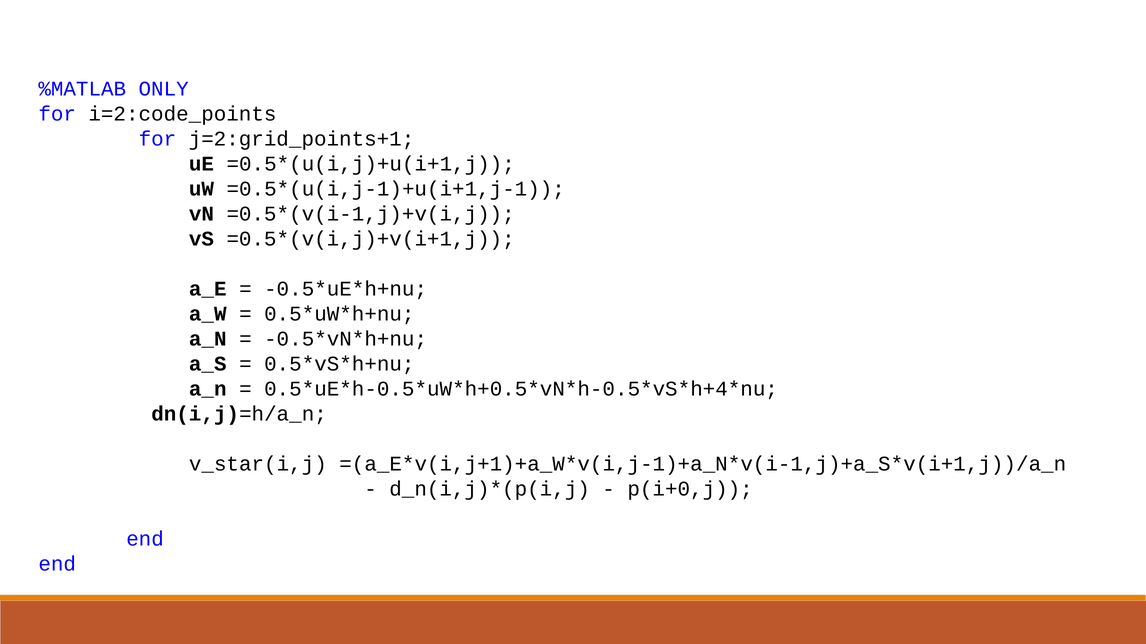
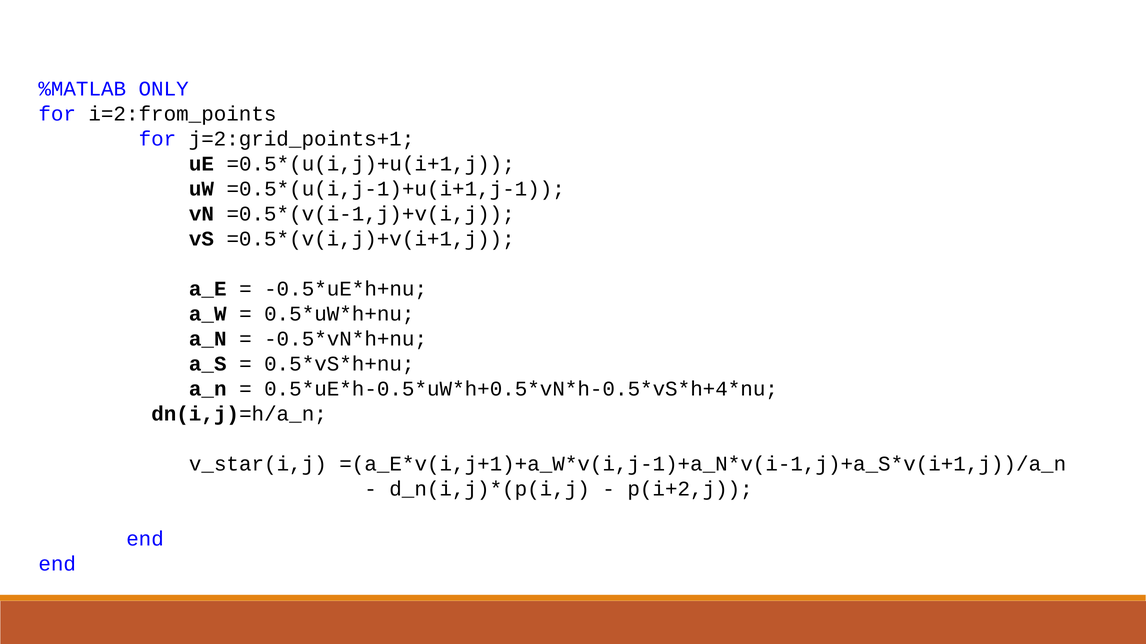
i=2:code_points: i=2:code_points -> i=2:from_points (182, 114)
p(i+0,j: p(i+0,j -> p(i+2,j (690, 489)
